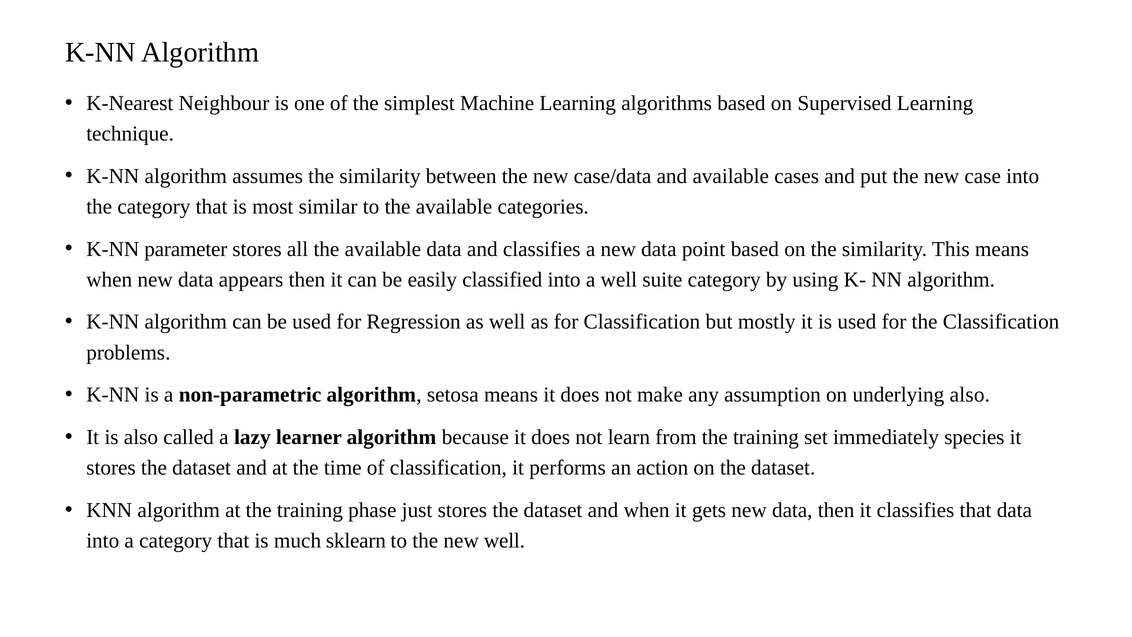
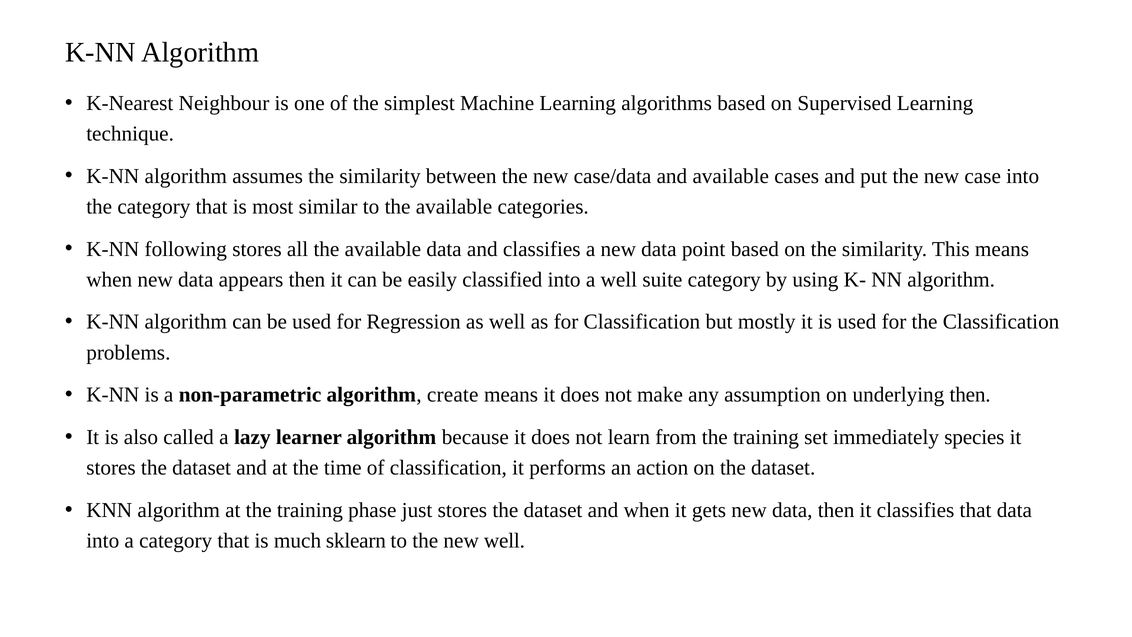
parameter: parameter -> following (186, 249)
setosa: setosa -> create (453, 395)
underlying also: also -> then (970, 395)
